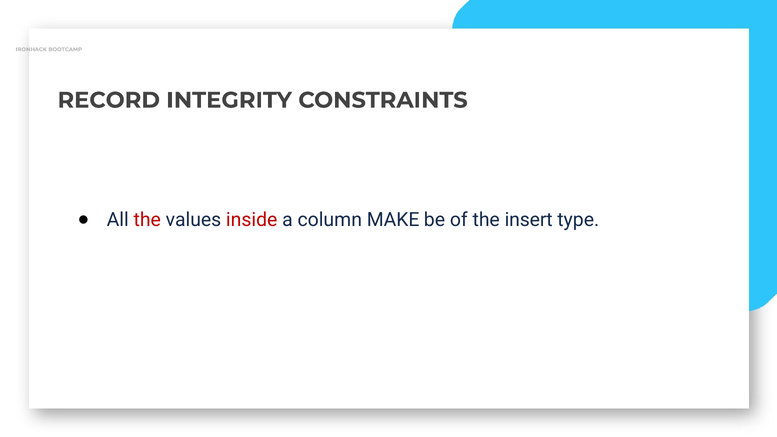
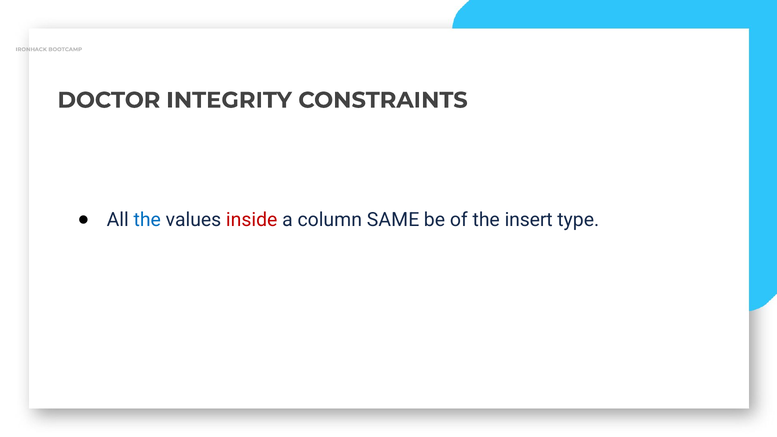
RECORD: RECORD -> DOCTOR (109, 100)
the colour: red -> blue (147, 220)
MAKE: MAKE -> SAME (393, 220)
